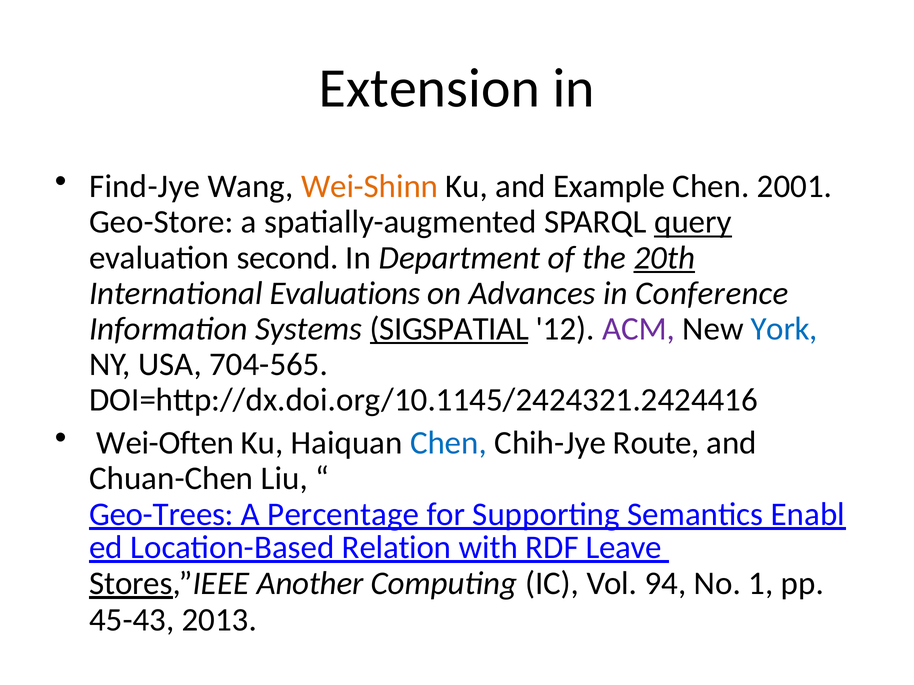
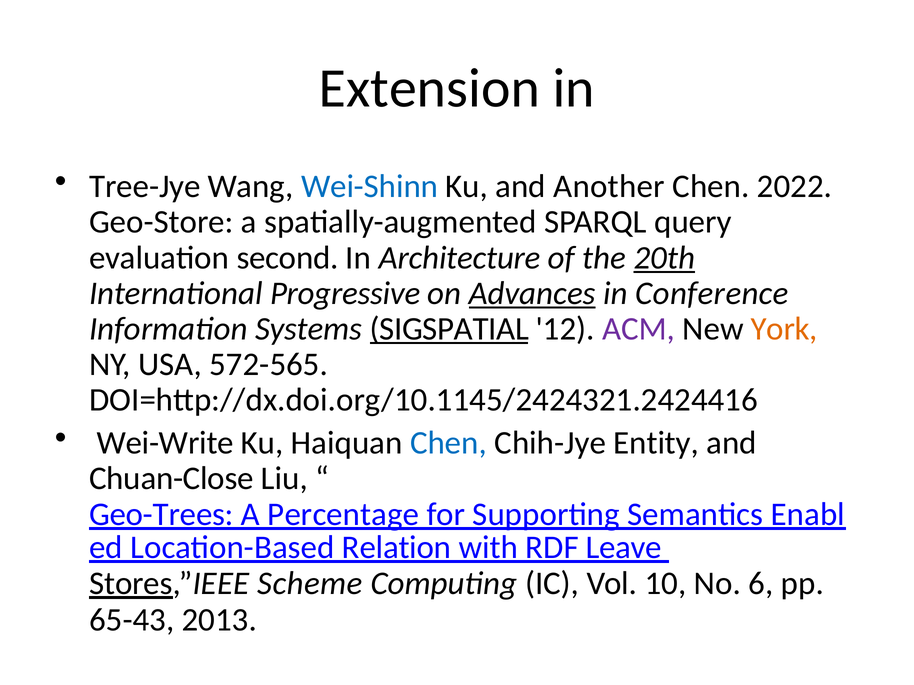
Find-Jye: Find-Jye -> Tree-Jye (145, 187)
Wei-Shinn colour: orange -> blue (370, 187)
Example: Example -> Another (609, 187)
2001: 2001 -> 2022 (794, 187)
query underline: present -> none (693, 222)
Department: Department -> Architecture (460, 258)
Evaluations: Evaluations -> Progressive (345, 294)
Advances underline: none -> present (532, 294)
York colour: blue -> orange (784, 329)
704-565: 704-565 -> 572-565 (269, 365)
Wei-Often: Wei-Often -> Wei-Write (165, 443)
Route: Route -> Entity (656, 443)
Chuan-Chen: Chuan-Chen -> Chuan-Close (171, 479)
Another: Another -> Scheme (310, 584)
94: 94 -> 10 (666, 584)
1: 1 -> 6 (761, 584)
45-43: 45-43 -> 65-43 (132, 620)
